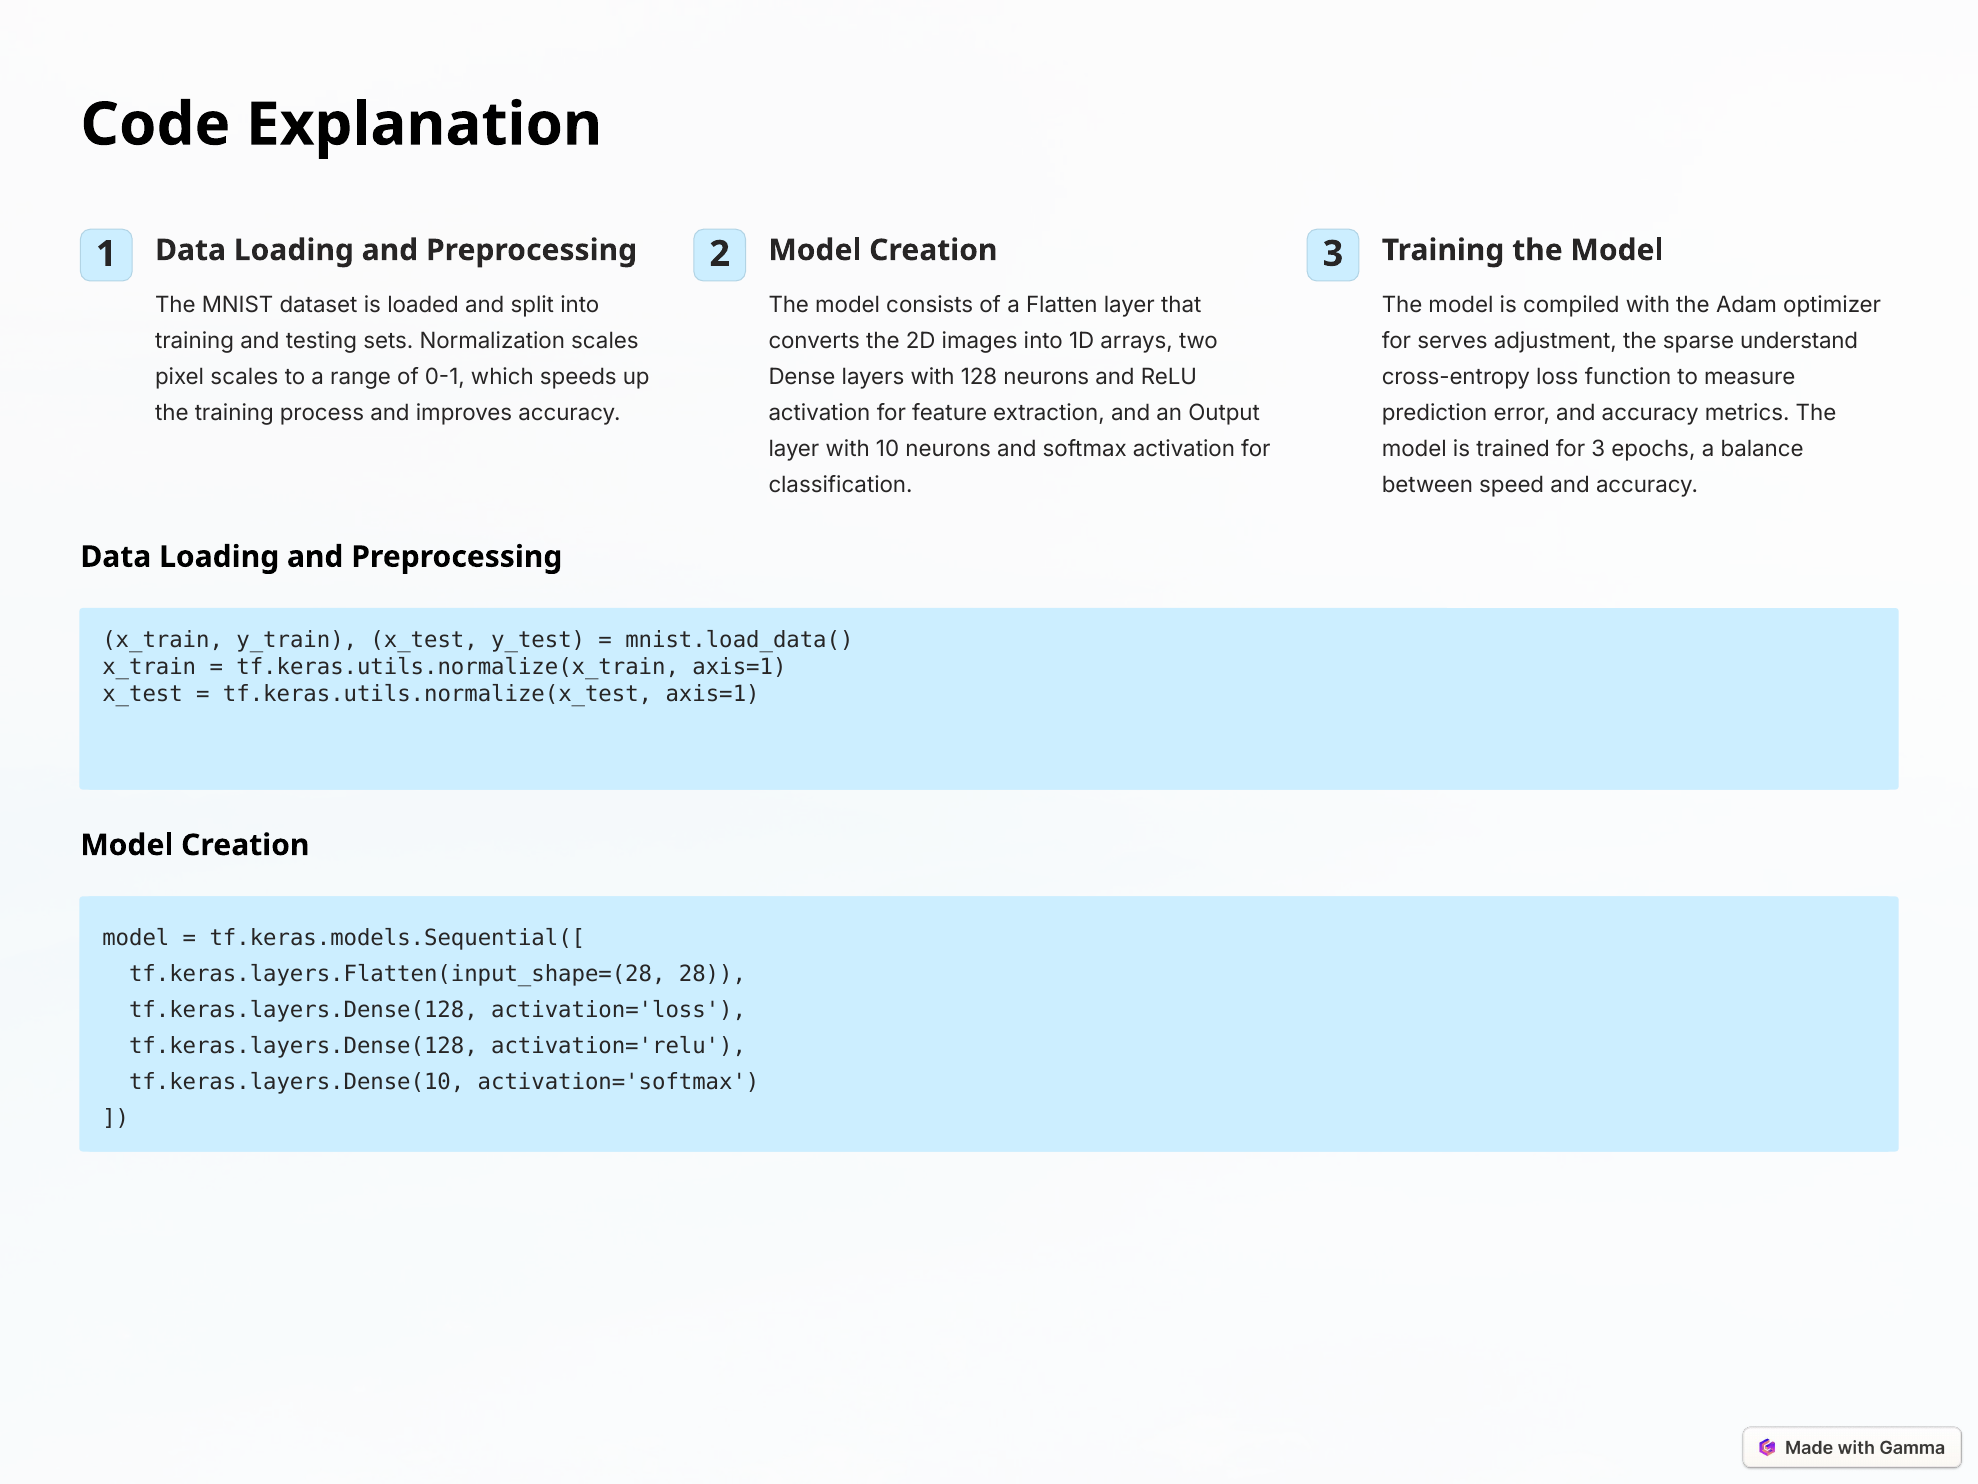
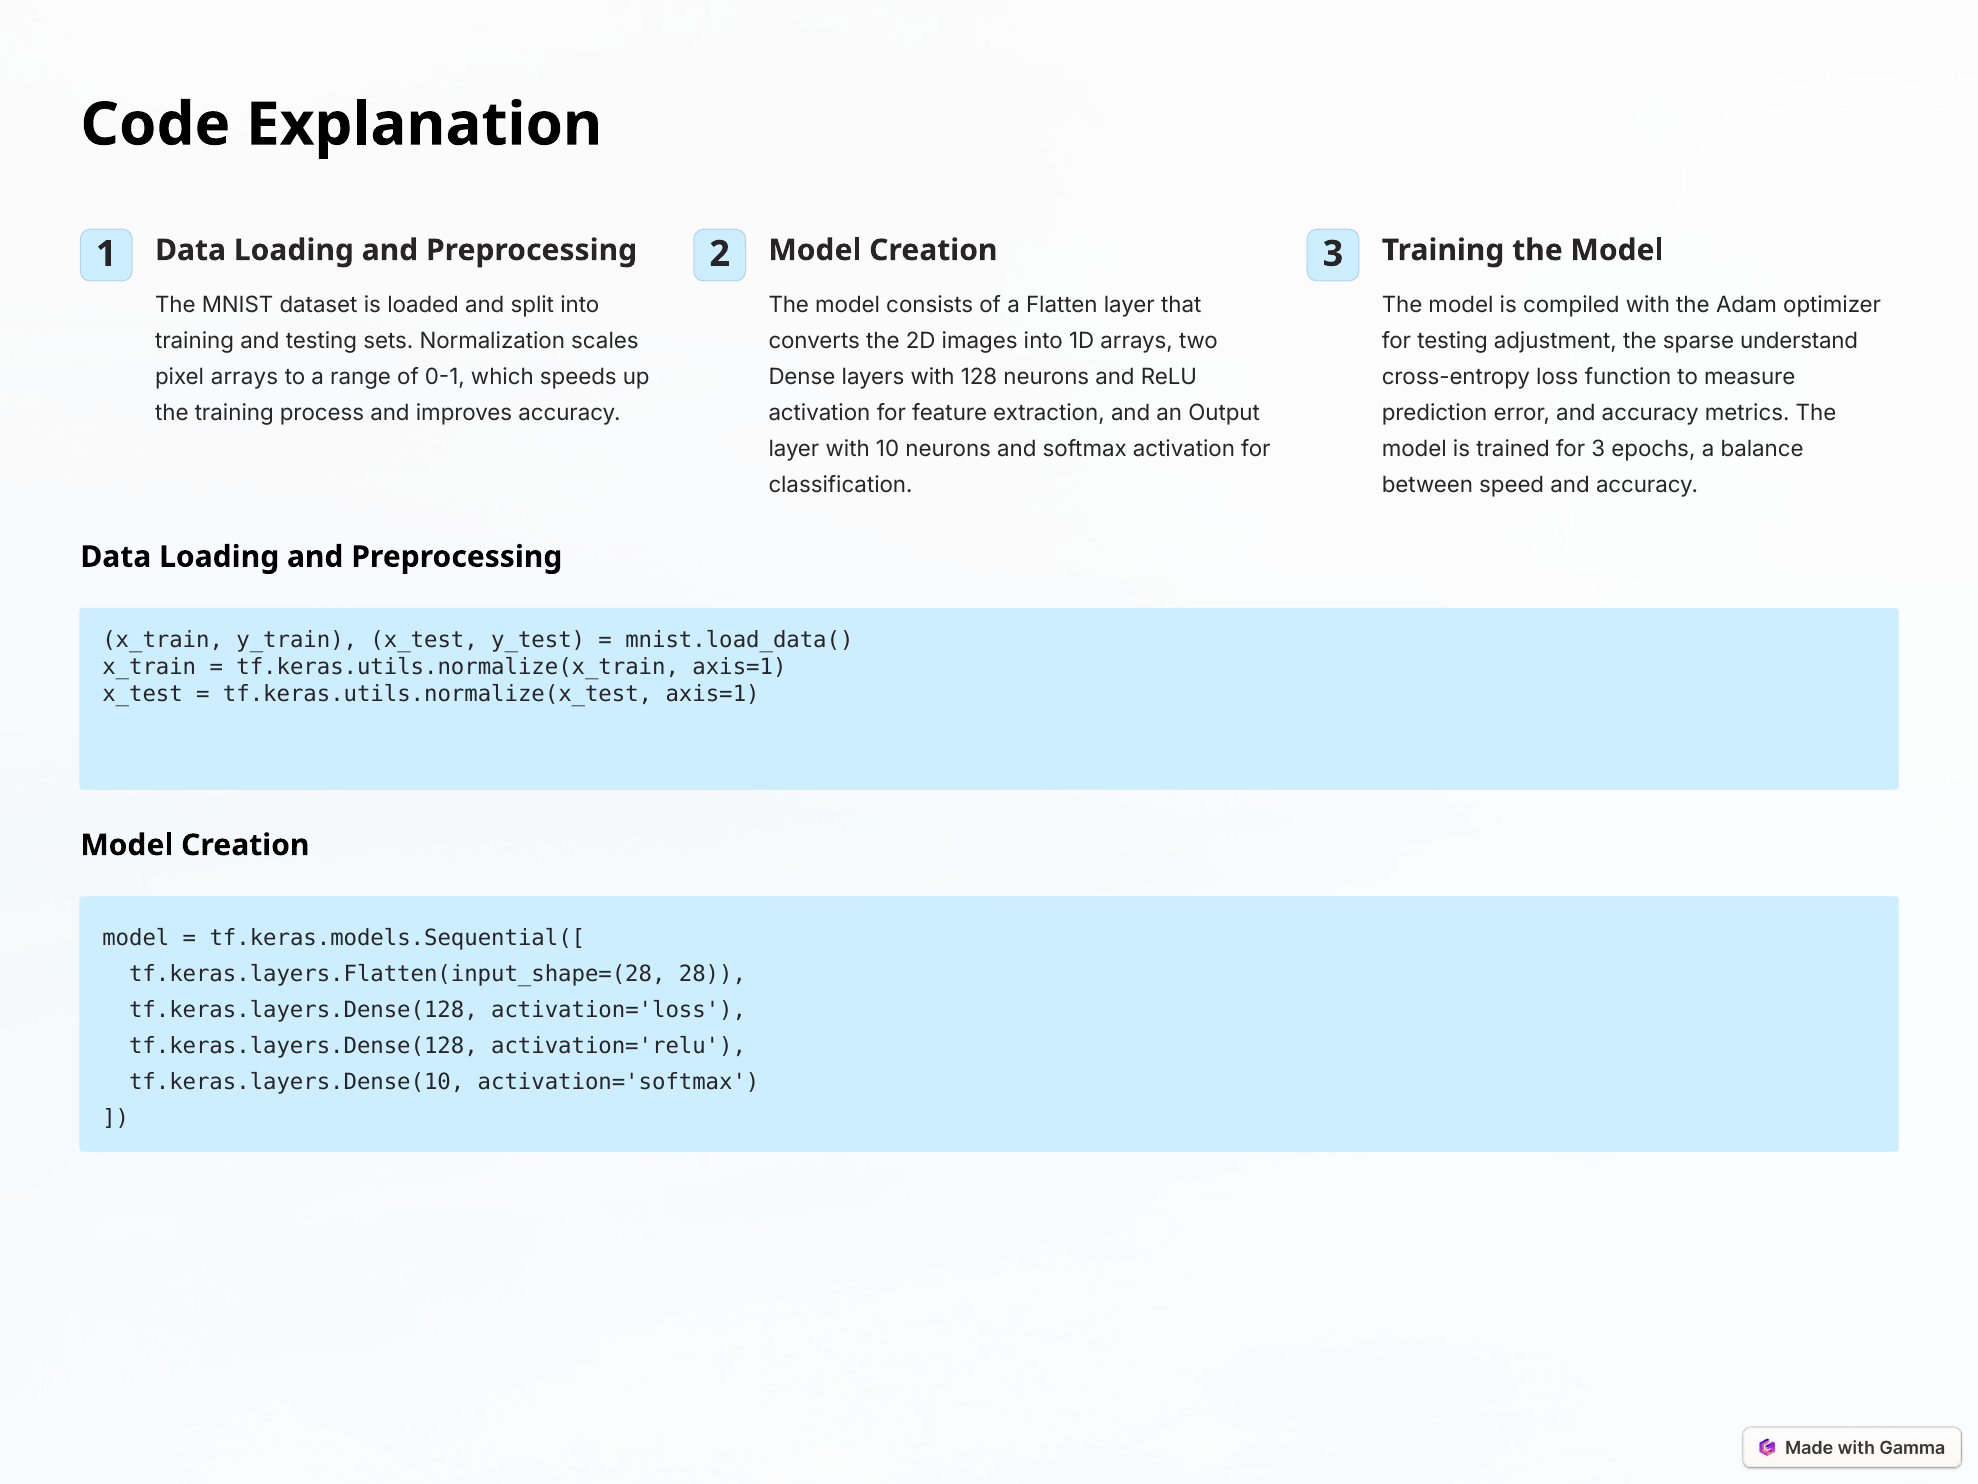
for serves: serves -> testing (1453, 341)
pixel scales: scales -> arrays (244, 377)
